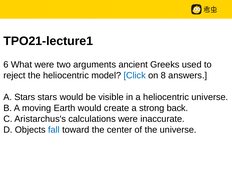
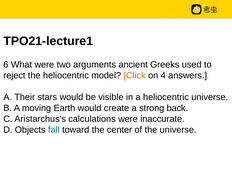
Click colour: blue -> orange (135, 75)
8: 8 -> 4 (163, 75)
A Stars: Stars -> Their (25, 97)
